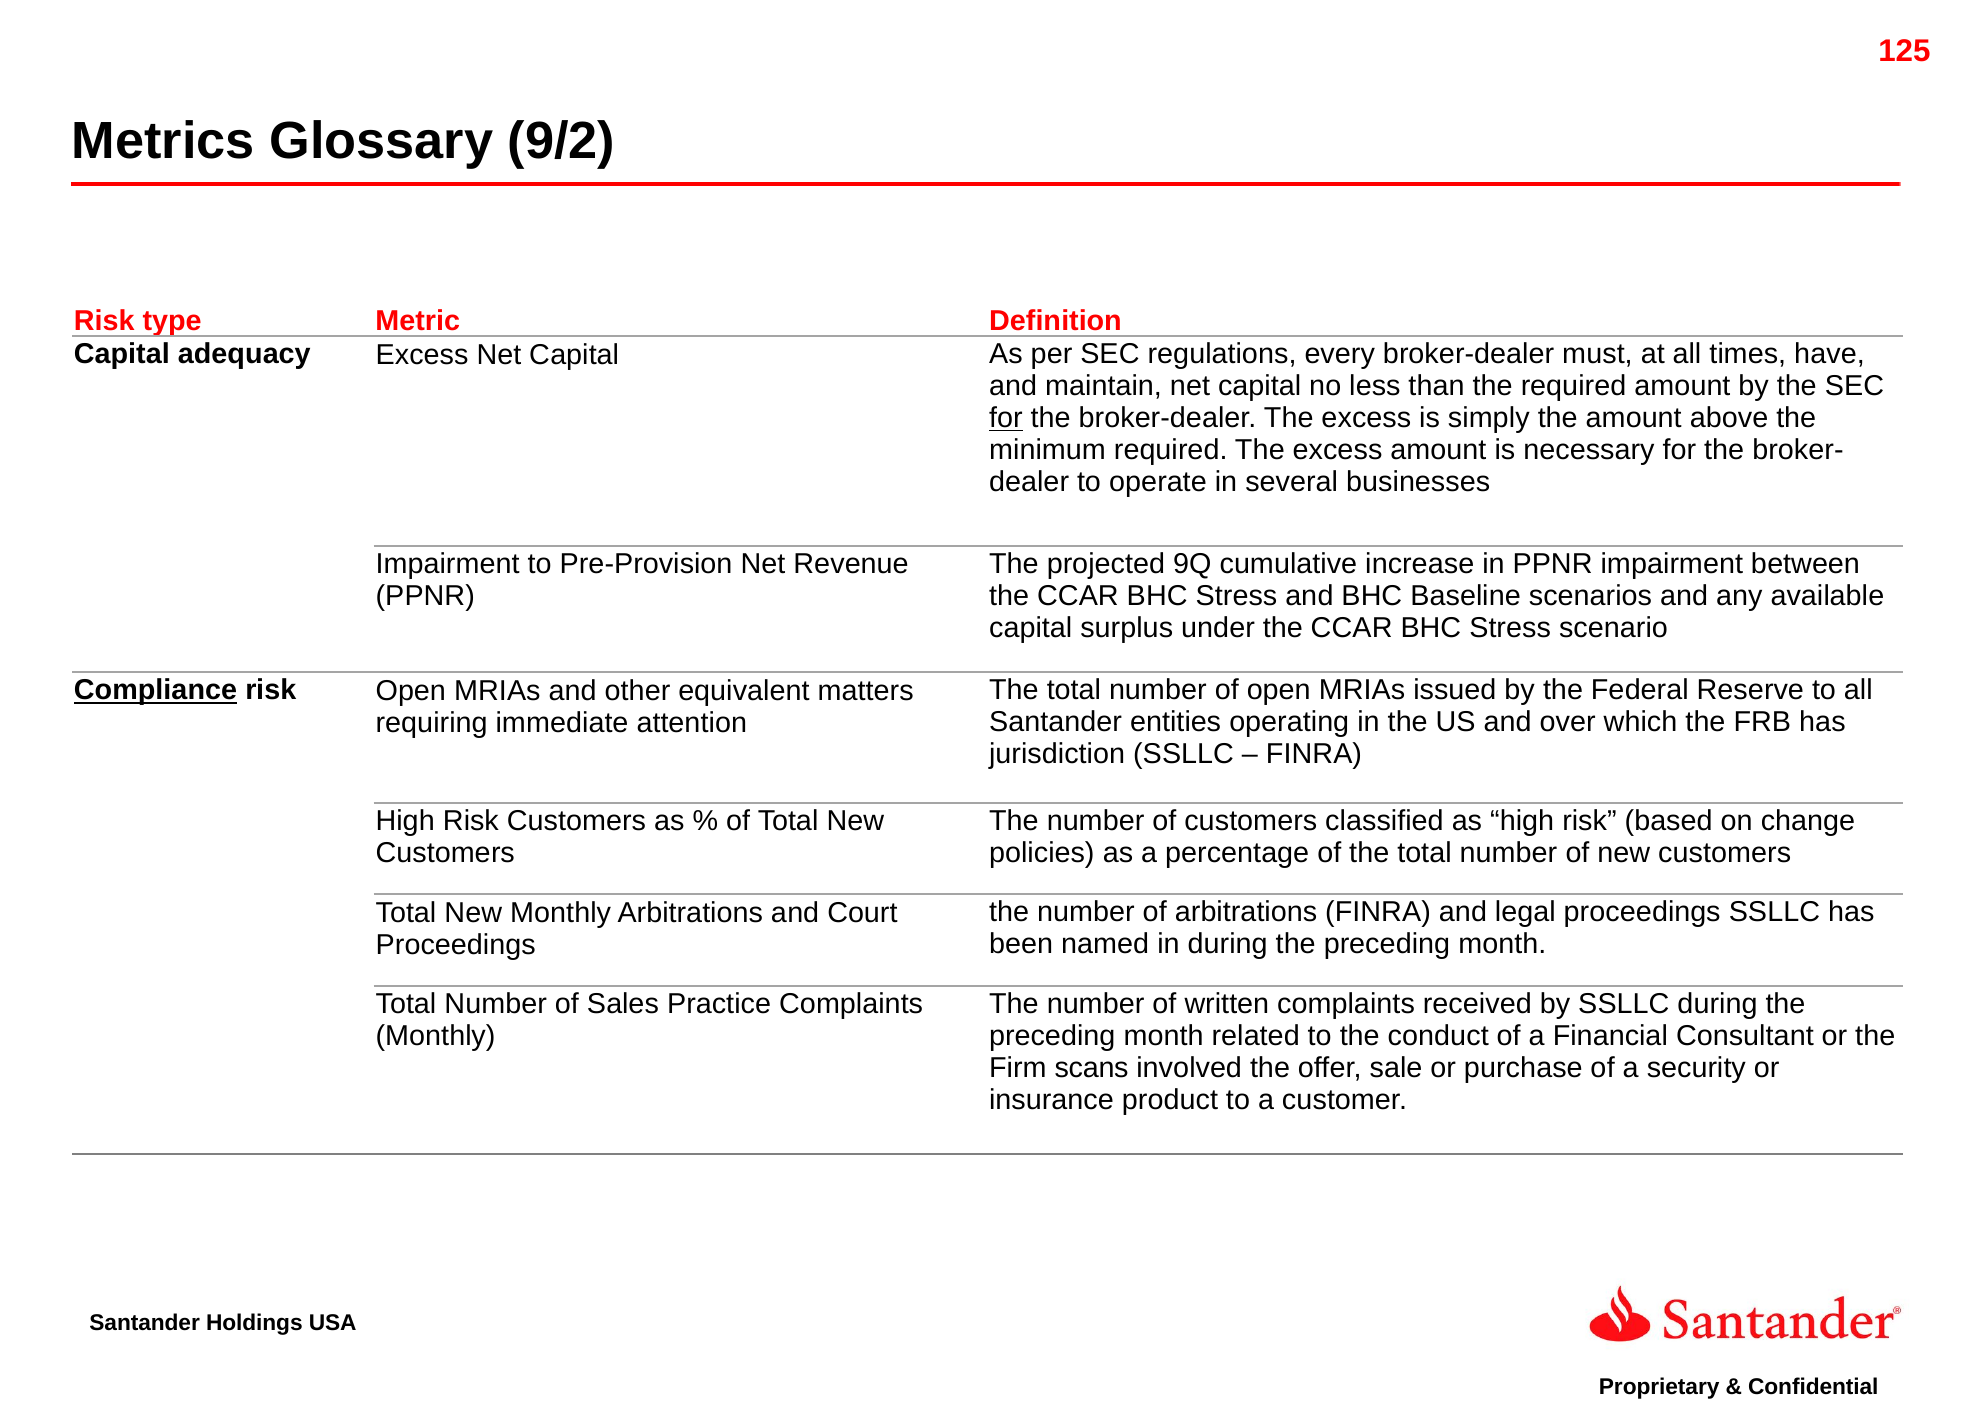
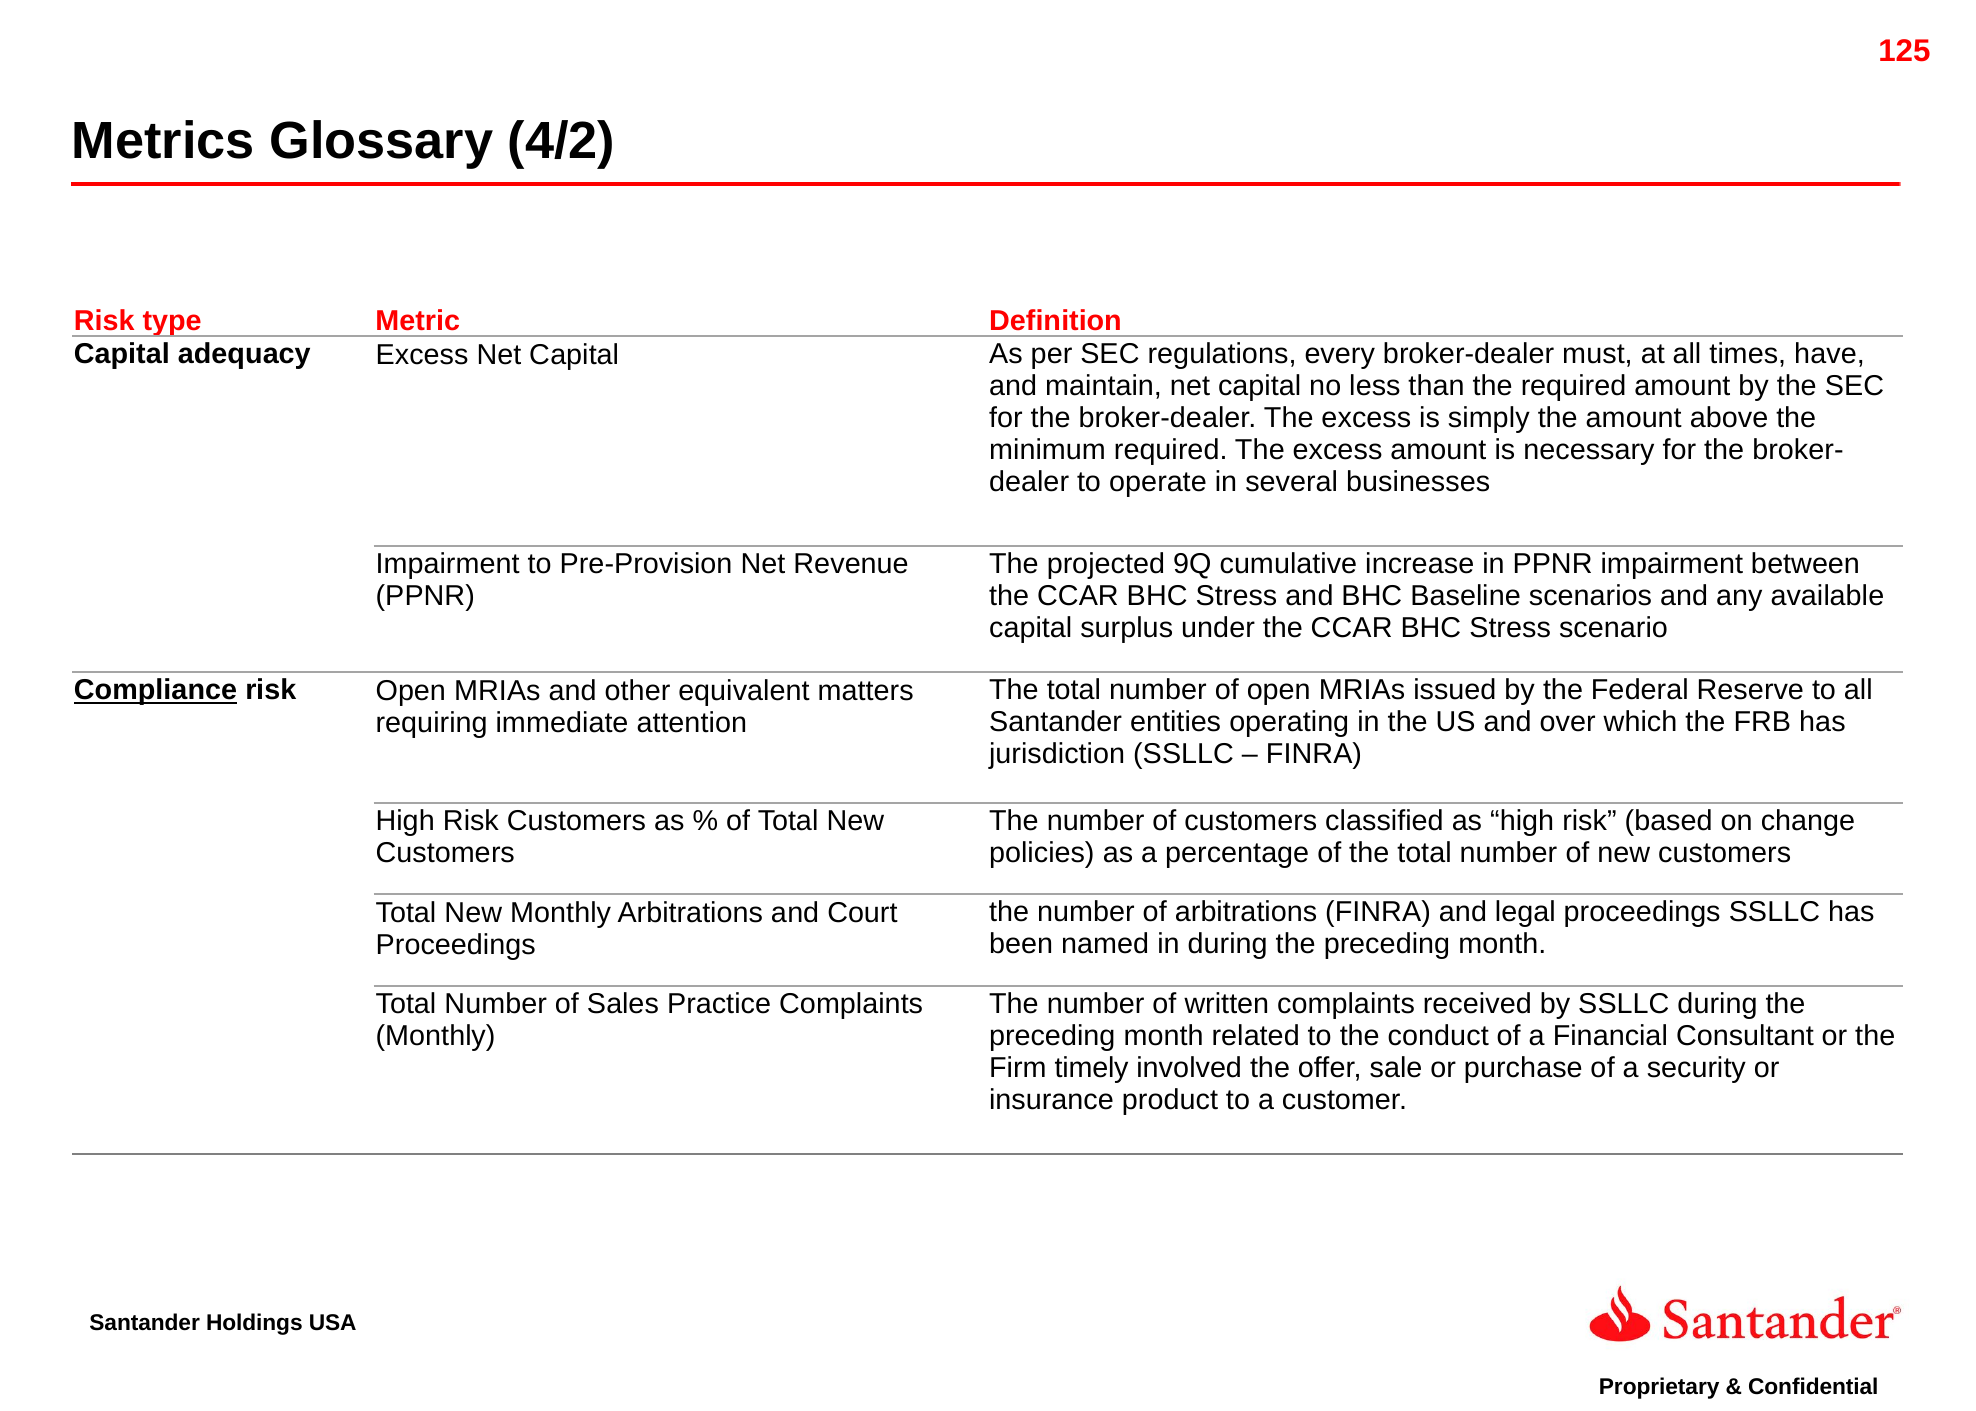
9/2: 9/2 -> 4/2 (562, 142)
for underline: present -> none (1006, 418)
scans: scans -> timely (1092, 1068)
